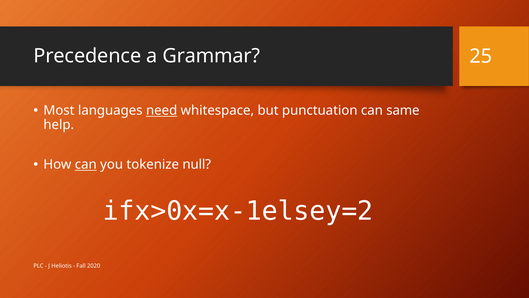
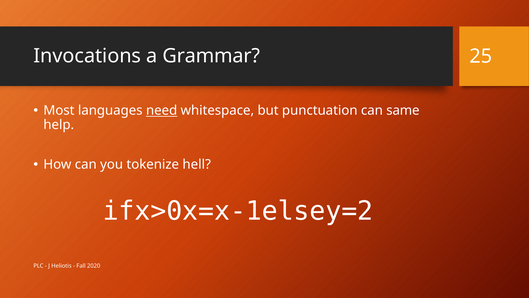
Precedence: Precedence -> Invocations (87, 56)
can underline: present -> none (86, 164)
null: null -> hell (197, 164)
